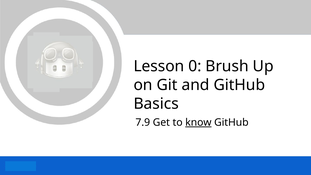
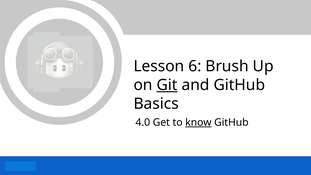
0: 0 -> 6 (195, 66)
Git underline: none -> present (167, 85)
7.9: 7.9 -> 4.0 (143, 122)
